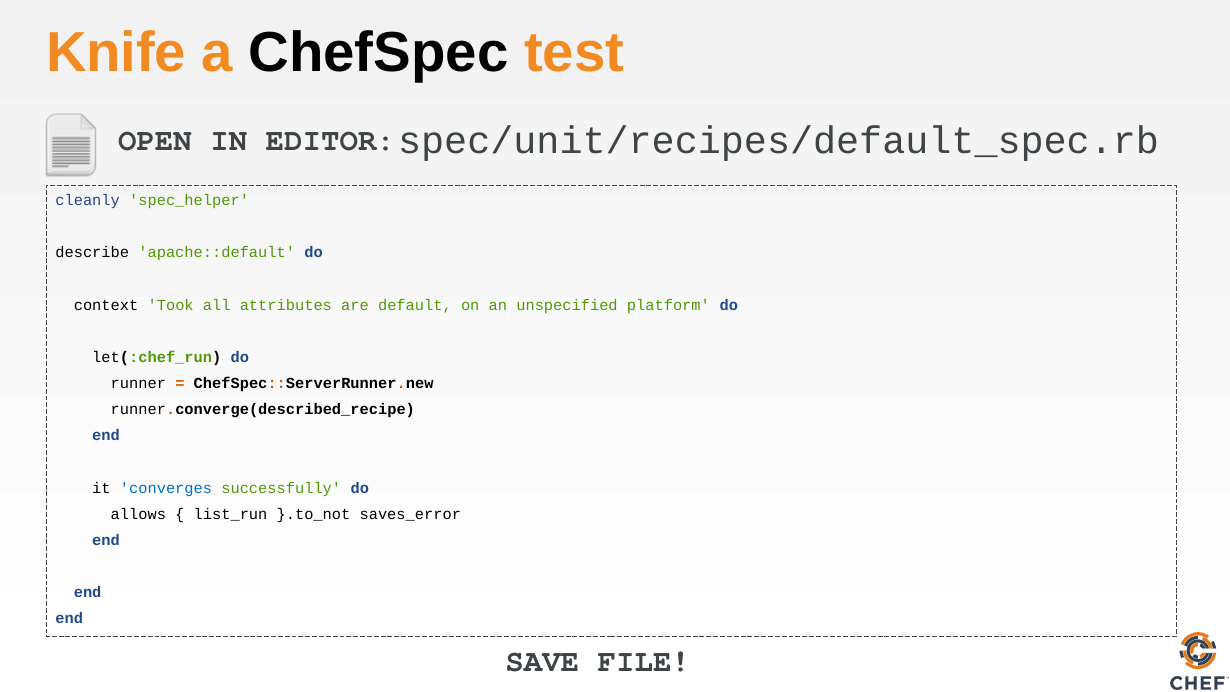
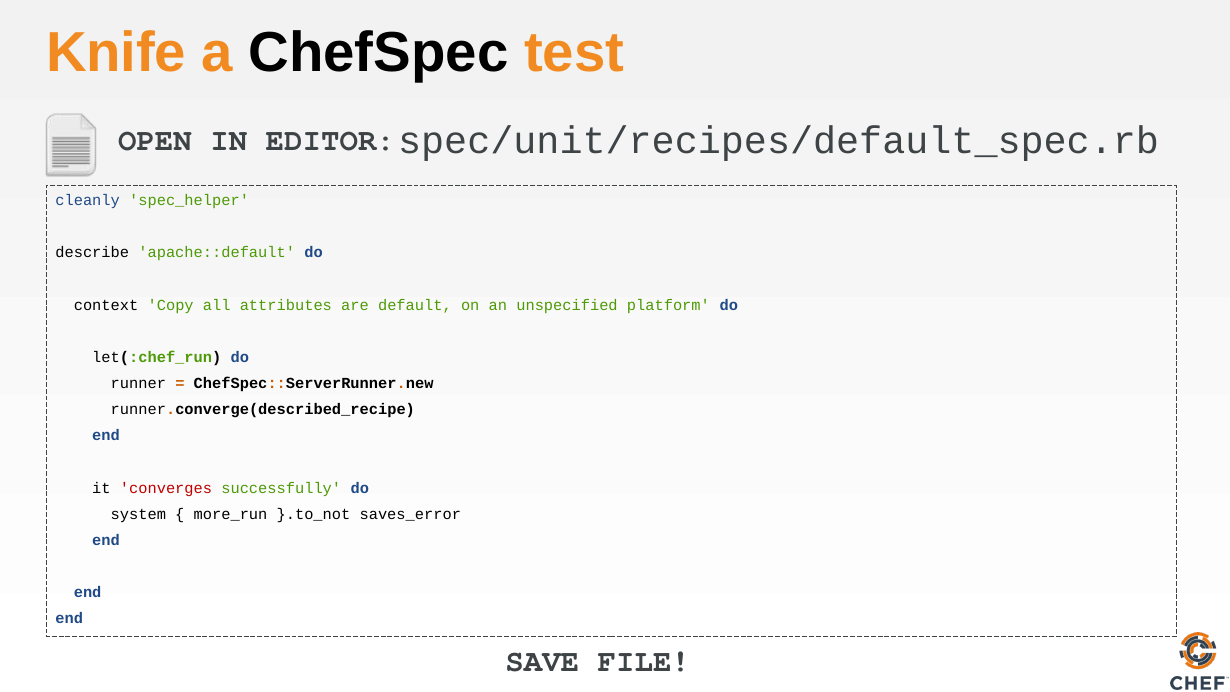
Took: Took -> Copy (171, 305)
converges colour: blue -> red (166, 488)
allows: allows -> system (138, 514)
list_run: list_run -> more_run (231, 514)
